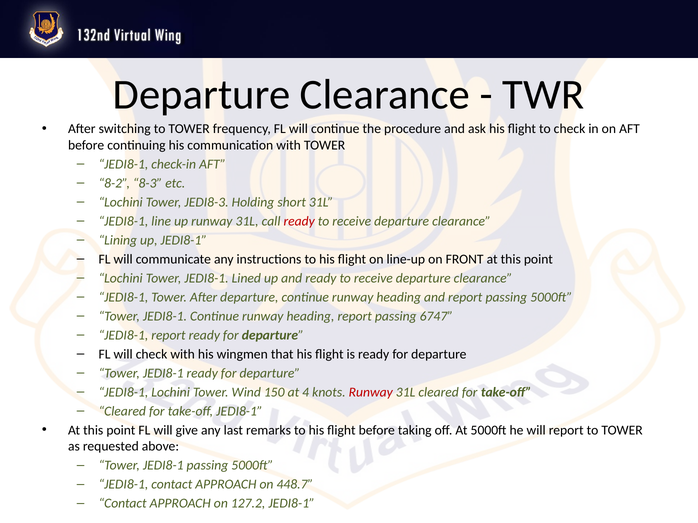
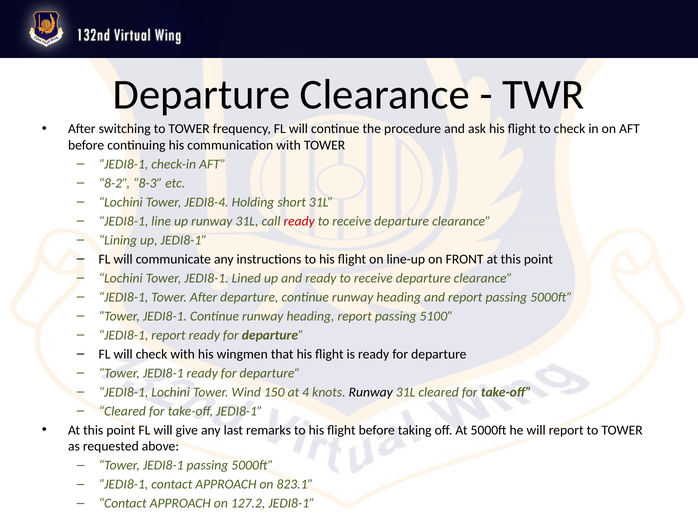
JEDI8-3: JEDI8-3 -> JEDI8-4 (207, 202)
6747: 6747 -> 5100 (436, 316)
Runway colour: red -> black (371, 393)
448.7: 448.7 -> 823.1 (295, 485)
